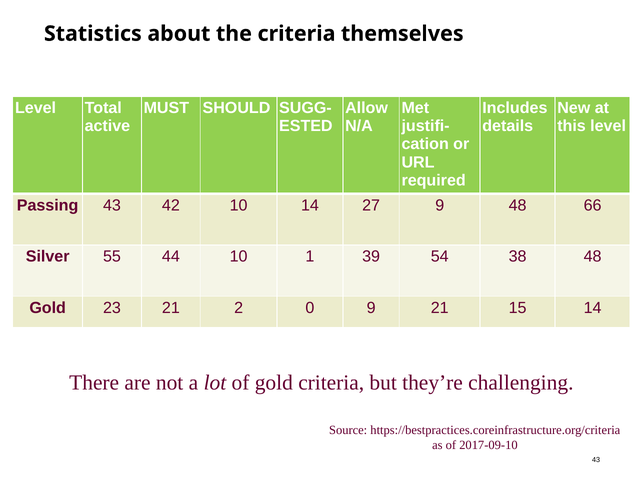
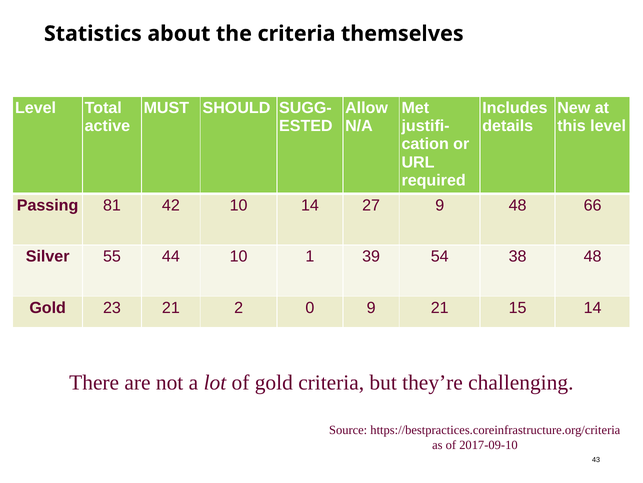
Passing 43: 43 -> 81 (112, 205)
